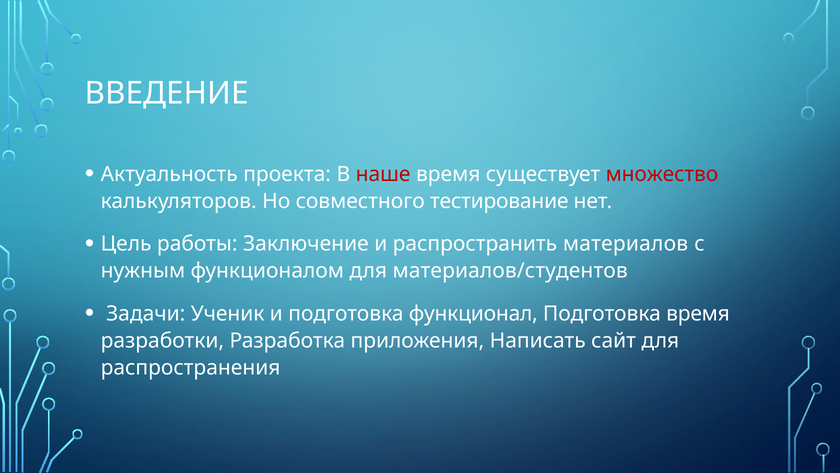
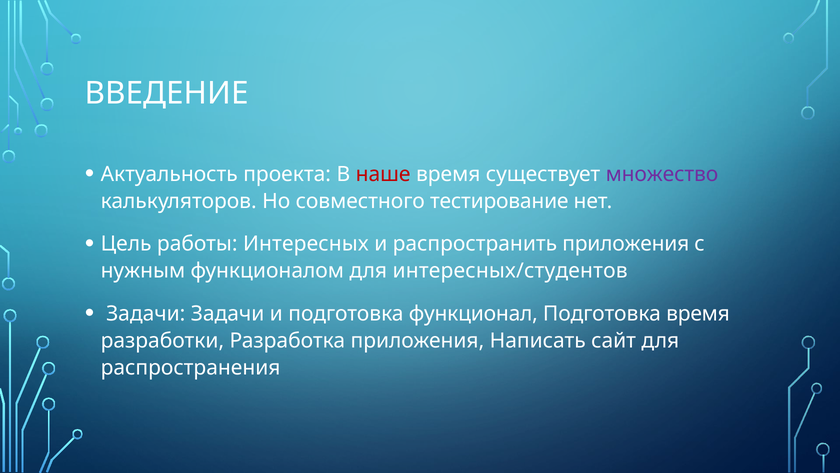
множество colour: red -> purple (662, 174)
Заключение: Заключение -> Интересных (306, 244)
распространить материалов: материалов -> приложения (626, 244)
материалов/студентов: материалов/студентов -> интересных/студентов (510, 271)
Задачи Ученик: Ученик -> Задачи (228, 313)
